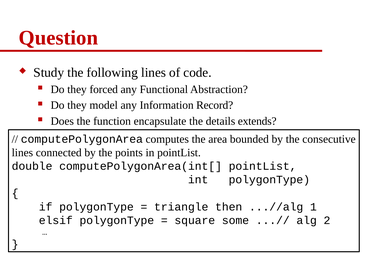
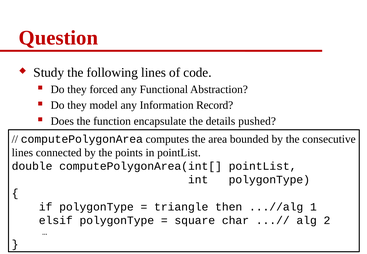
extends: extends -> pushed (257, 121)
some: some -> char (235, 220)
